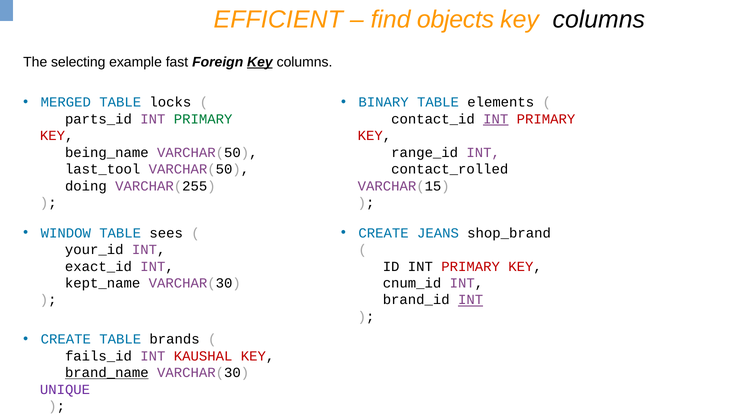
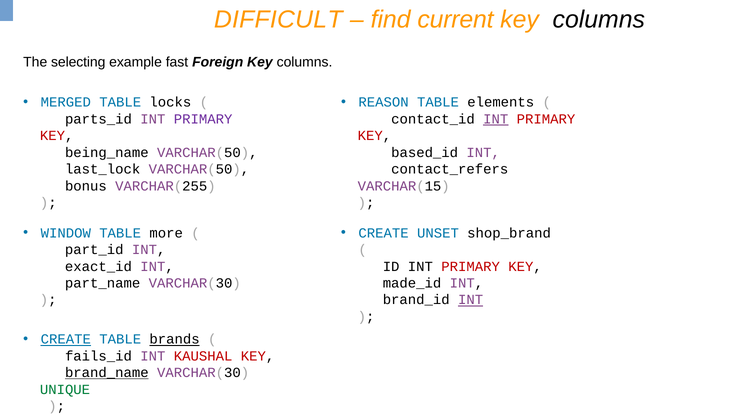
EFFICIENT: EFFICIENT -> DIFFICULT (278, 19)
objects: objects -> current (455, 19)
Key underline: present -> none (260, 62)
BINARY: BINARY -> REASON (384, 102)
PRIMARY colour: green -> purple (203, 119)
range_id: range_id -> based_id (425, 153)
last_tool: last_tool -> last_lock (103, 169)
contact_rolled: contact_rolled -> contact_refers (450, 169)
doing: doing -> bonus (86, 186)
sees: sees -> more (166, 233)
JEANS: JEANS -> UNSET (438, 233)
your_id: your_id -> part_id (94, 250)
kept_name: kept_name -> part_name (103, 284)
cnum_id: cnum_id -> made_id (412, 284)
CREATE underline: none -> present (66, 340)
brands underline: none -> present (175, 340)
UNIQUE colour: purple -> green (65, 390)
